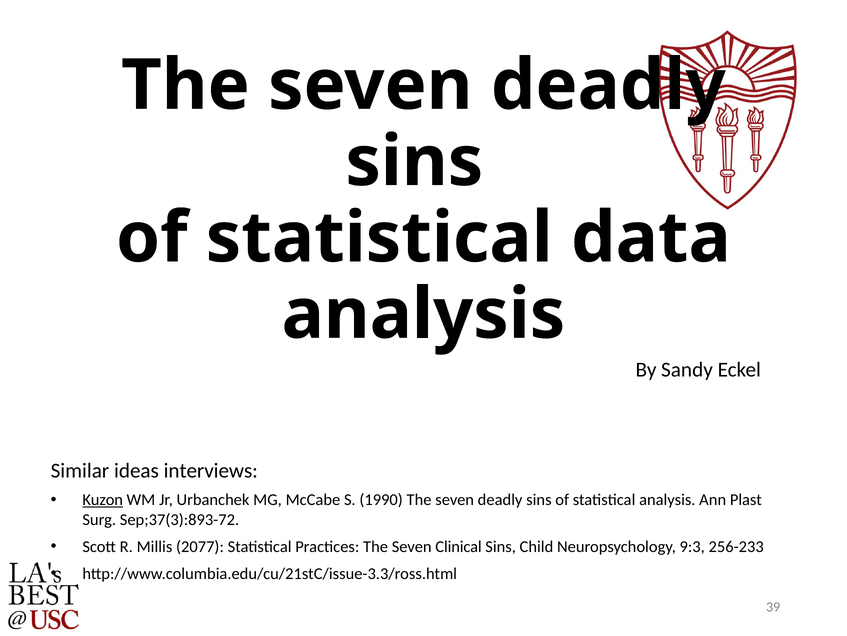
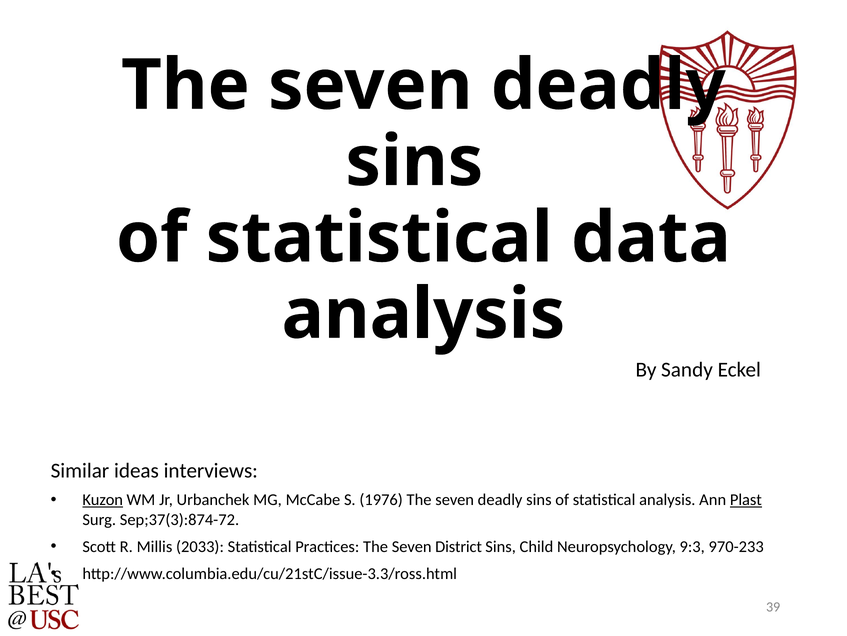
1990: 1990 -> 1976 (381, 499)
Plast underline: none -> present (746, 499)
Sep;37(3):893-72: Sep;37(3):893-72 -> Sep;37(3):874-72 (179, 519)
2077: 2077 -> 2033 (200, 546)
Clinical: Clinical -> District (459, 546)
256-233: 256-233 -> 970-233 (736, 546)
